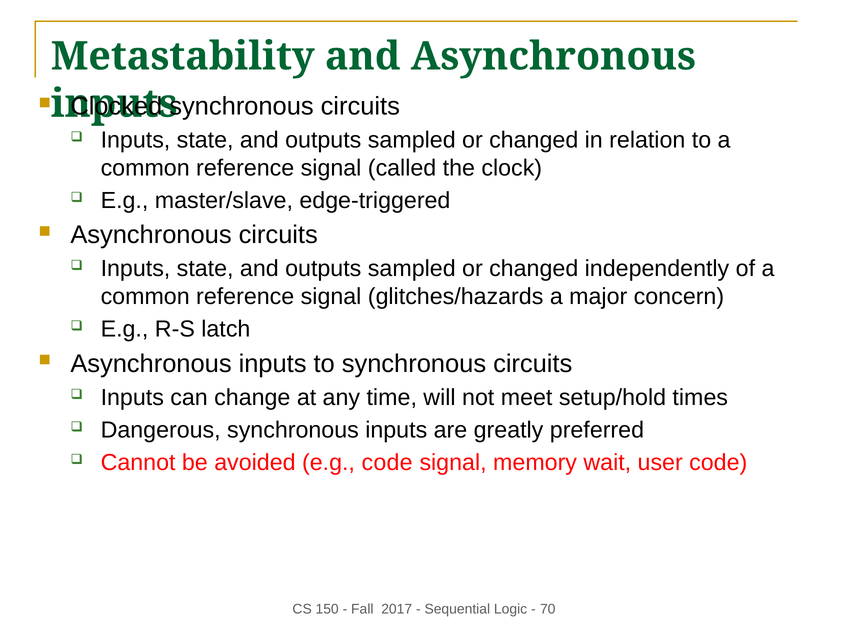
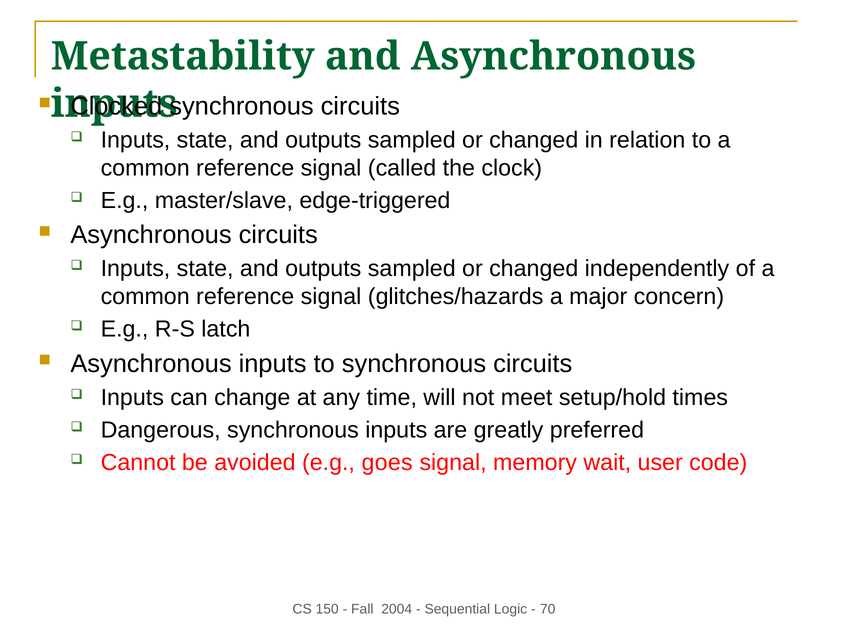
e.g code: code -> goes (387, 462)
2017: 2017 -> 2004 (397, 609)
